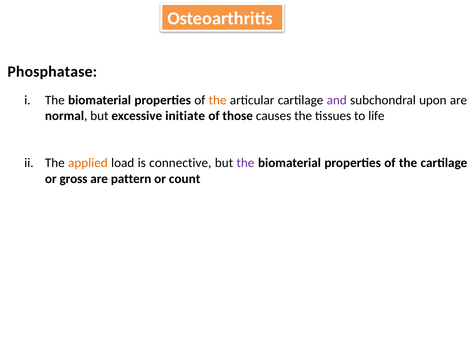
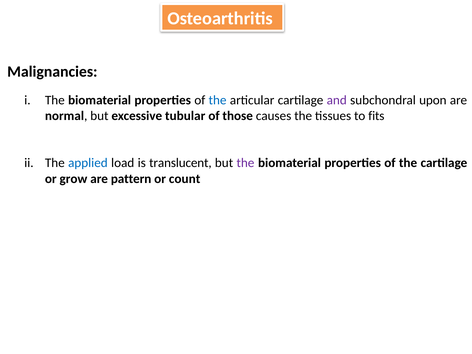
Phosphatase: Phosphatase -> Malignancies (52, 72)
the colour: orange -> blue (218, 100)
initiate: initiate -> tubular (185, 116)
life: life -> fits (376, 116)
applied colour: orange -> blue (88, 163)
connective: connective -> translucent (180, 163)
gross: gross -> grow (73, 179)
